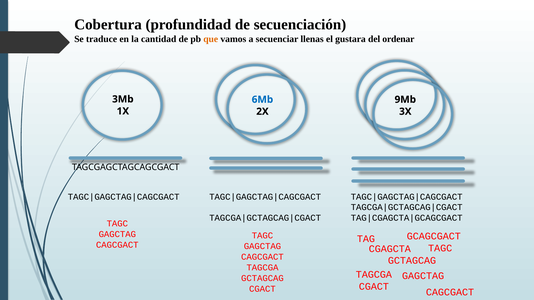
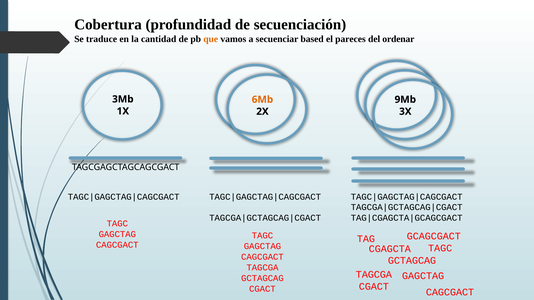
llenas: llenas -> based (312, 39)
gustara: gustara -> pareces (350, 39)
6Mb colour: blue -> orange (262, 100)
